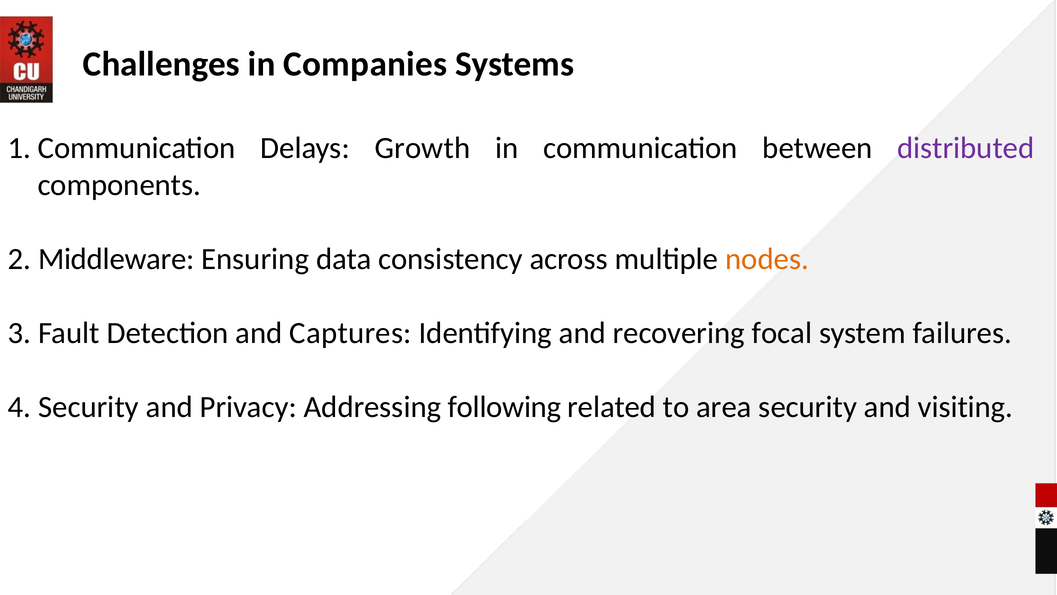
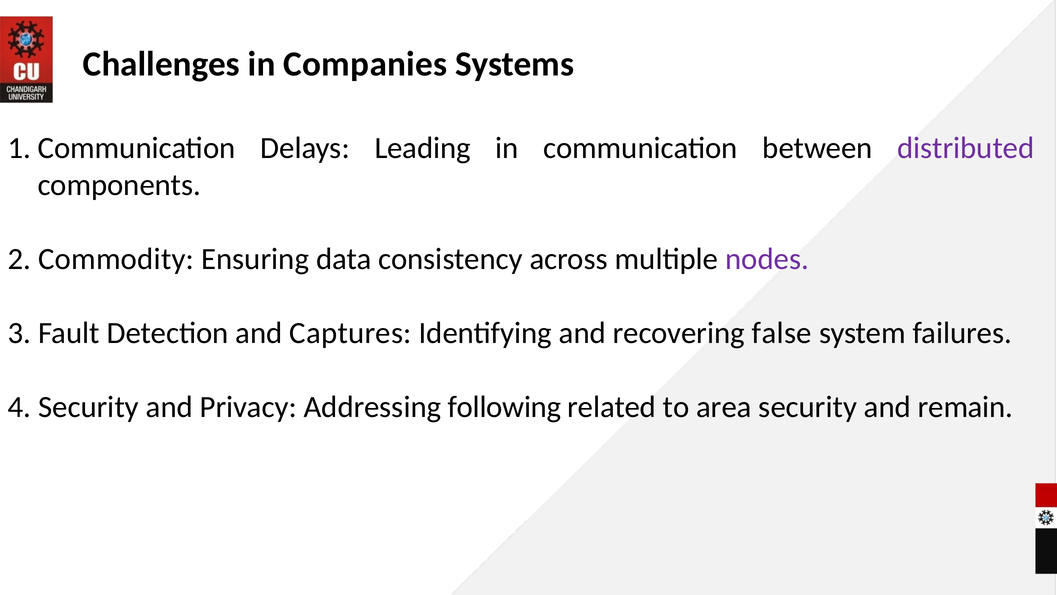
Growth: Growth -> Leading (423, 148)
Middleware: Middleware -> Commodity (116, 259)
nodes colour: orange -> purple (767, 259)
focal: focal -> false (782, 333)
visiting: visiting -> remain (965, 407)
